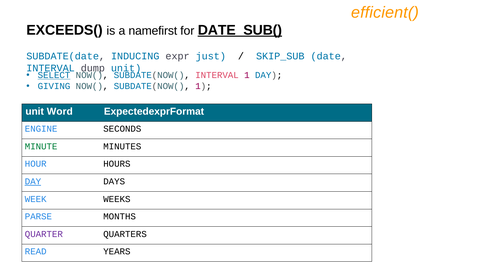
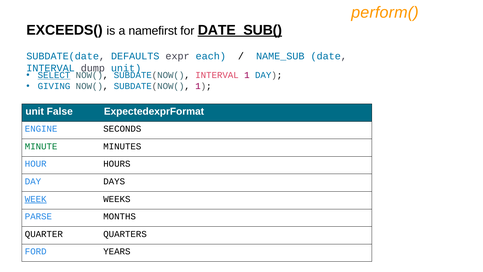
efficient(: efficient( -> perform( (385, 13)
INDUCING: INDUCING -> DEFAULTS (135, 56)
just: just -> each (211, 56)
SKIP_SUB: SKIP_SUB -> NAME_SUB (280, 56)
Word: Word -> False (60, 111)
DAY underline: present -> none (33, 181)
WEEK underline: none -> present (36, 199)
QUARTER colour: purple -> black (44, 234)
READ: READ -> FORD (36, 251)
